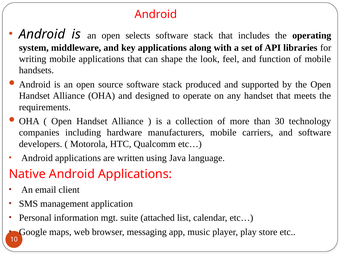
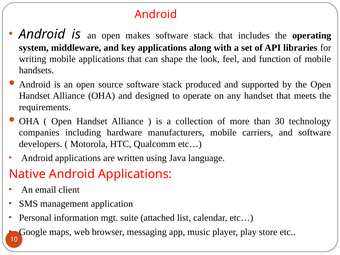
selects: selects -> makes (138, 36)
